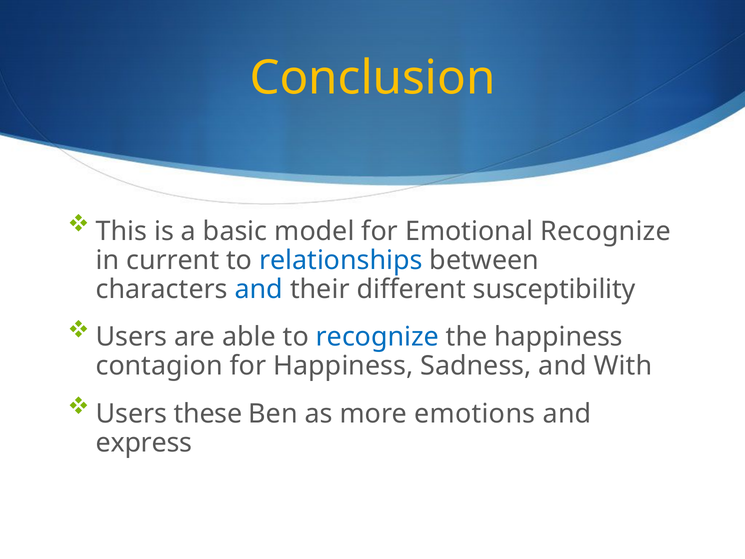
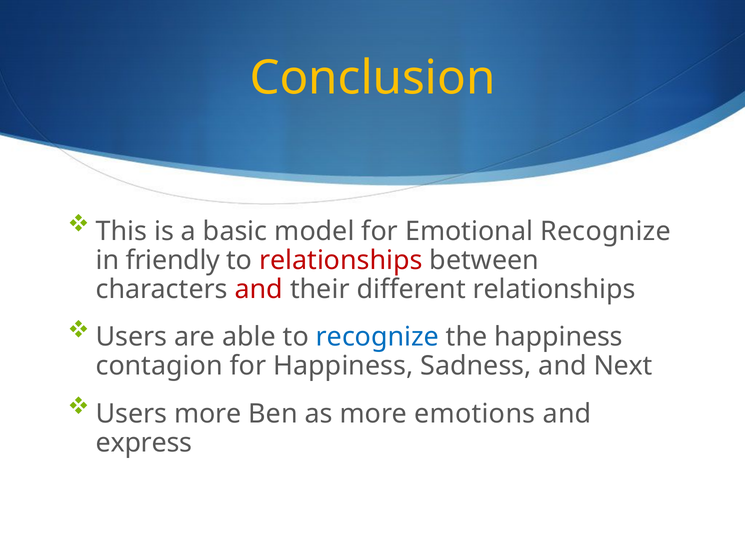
current: current -> friendly (173, 260)
relationships colour: blue -> red (341, 260)
and colour: blue -> red (259, 289)
different susceptibility: susceptibility -> relationships (554, 289)
With: With -> Next (623, 366)
Users these: these -> more (208, 414)
